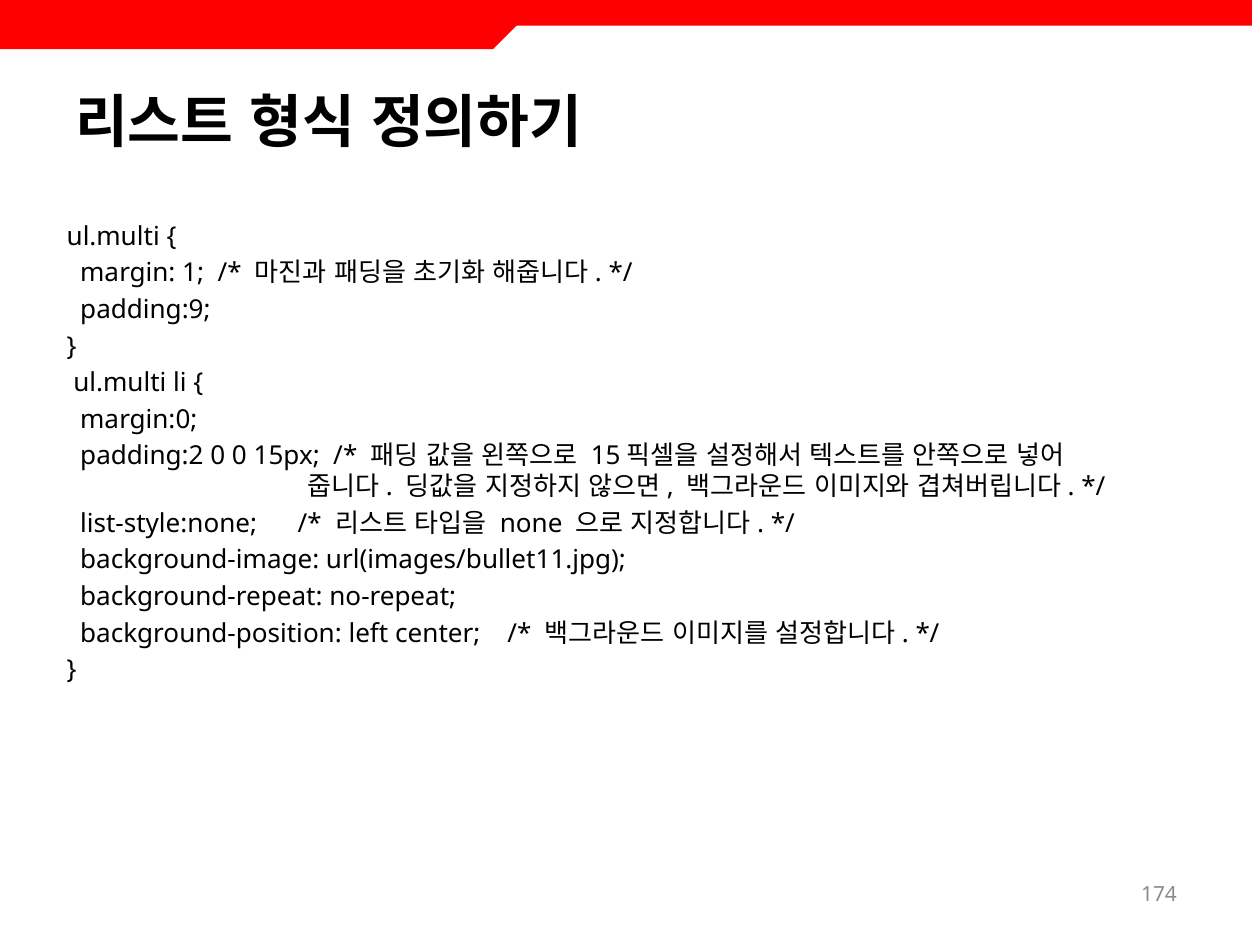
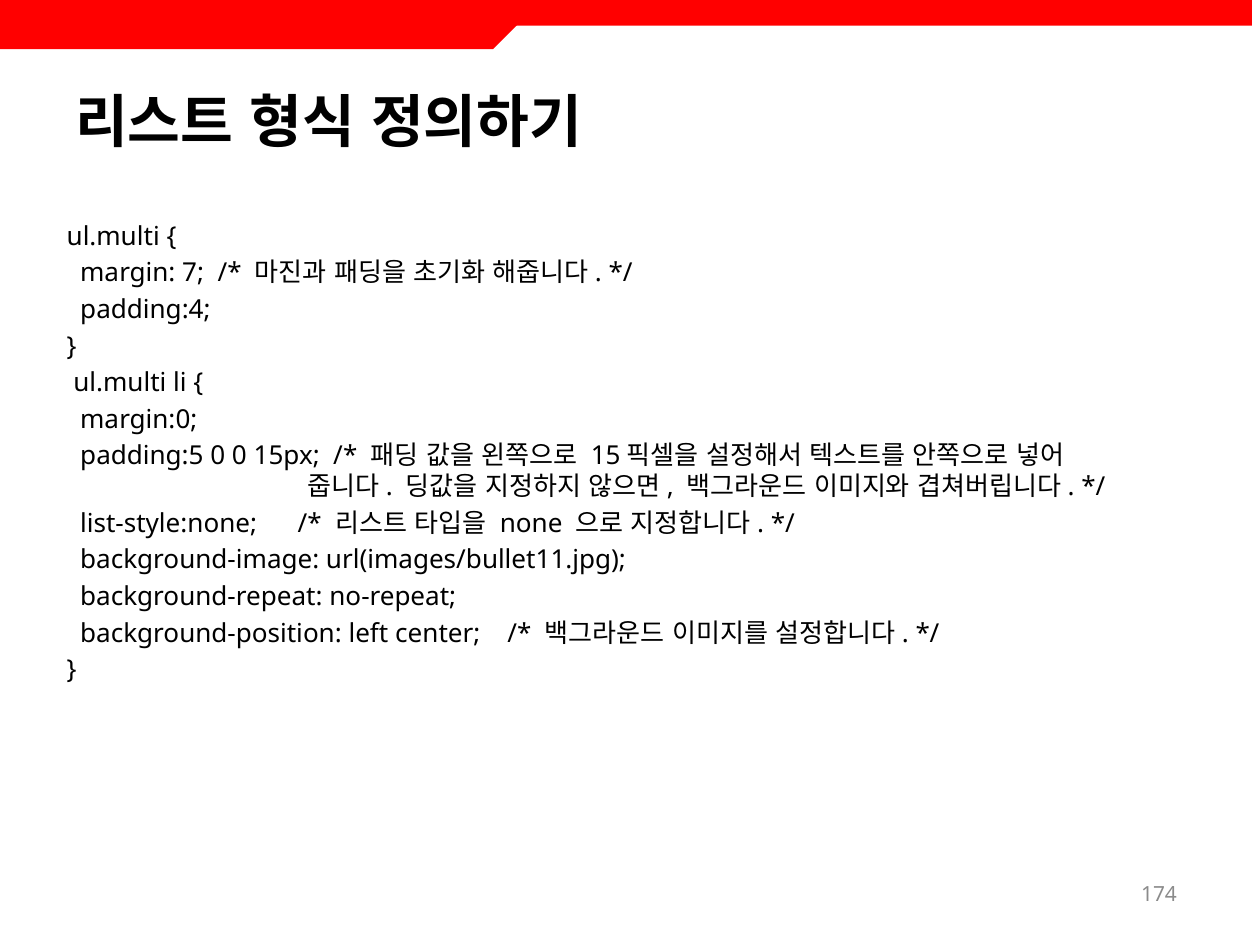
1: 1 -> 7 (193, 273)
padding:9: padding:9 -> padding:4 (145, 310)
padding:2: padding:2 -> padding:5 (142, 456)
